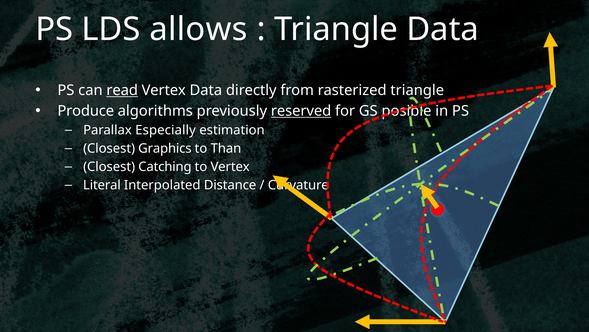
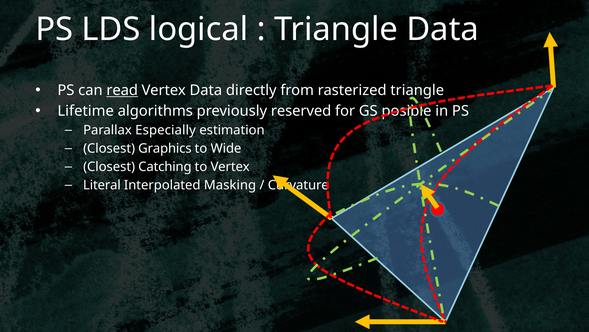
allows: allows -> logical (199, 29)
Produce: Produce -> Lifetime (86, 111)
reserved underline: present -> none (301, 111)
Than: Than -> Wide (226, 148)
Distance: Distance -> Masking (230, 185)
